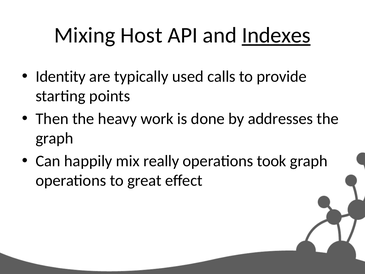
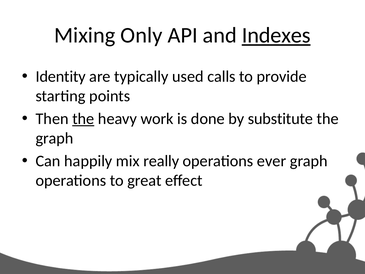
Host: Host -> Only (141, 35)
the underline: none -> present (83, 119)
addresses: addresses -> substitute (280, 119)
took: took -> ever (272, 161)
